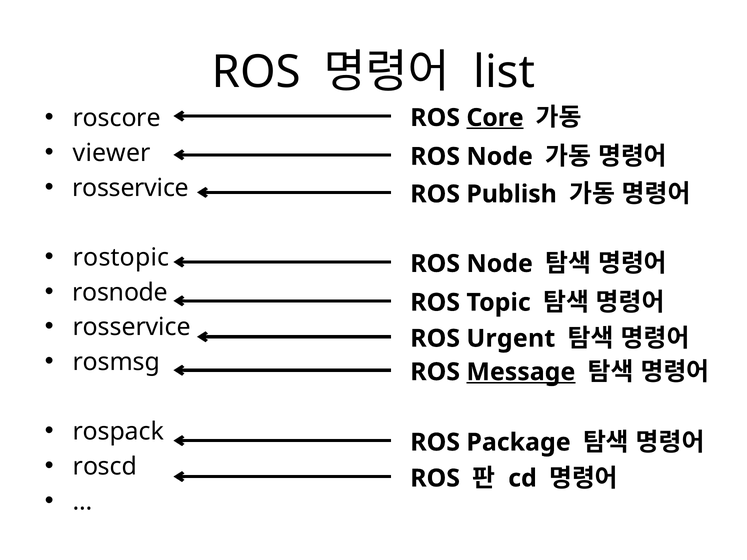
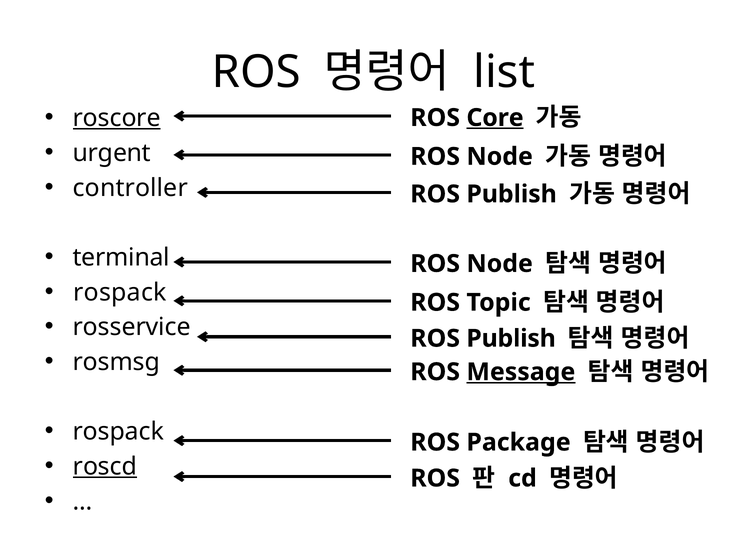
roscore underline: none -> present (117, 118)
viewer: viewer -> urgent (112, 153)
rosservice: rosservice -> controller (130, 188)
rostopic: rostopic -> terminal (121, 258)
rosnode: rosnode -> rospack (120, 292)
Urgent: Urgent -> Publish (511, 339)
roscd underline: none -> present (105, 467)
